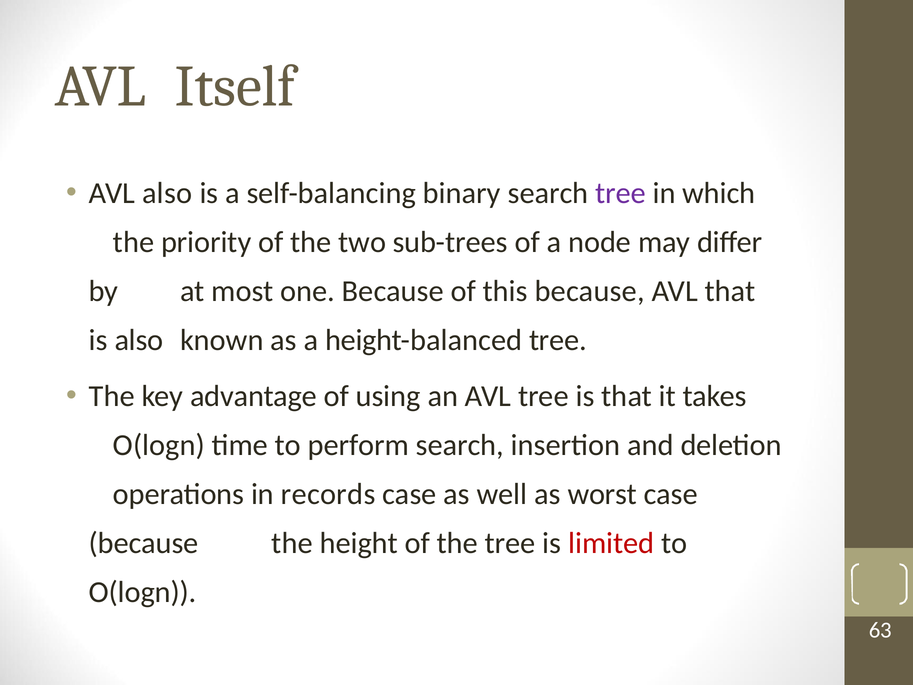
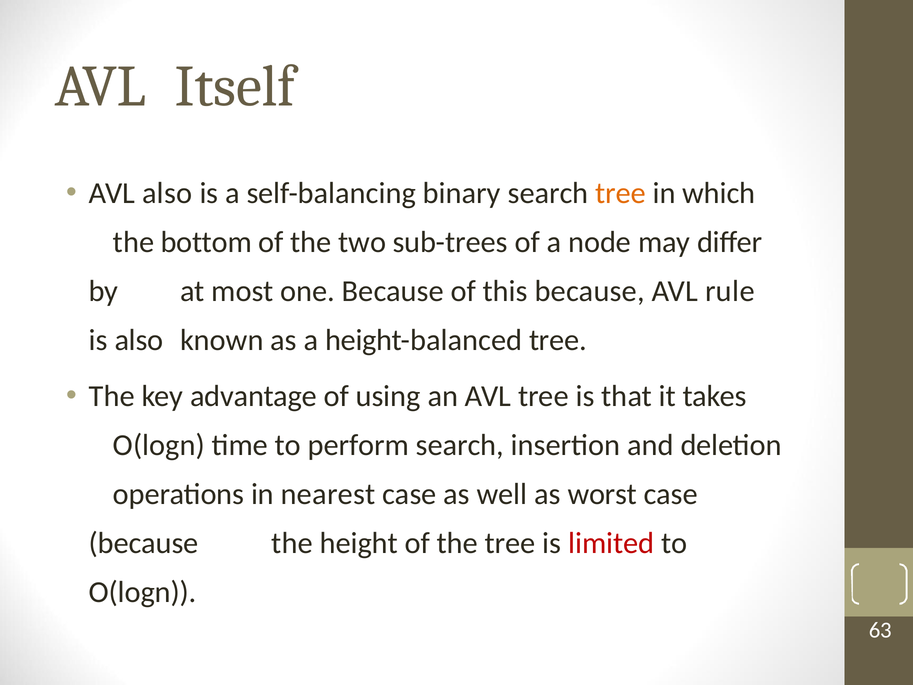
tree colour: purple -> orange (620, 193)
priority: priority -> bottom (206, 242)
AVL that: that -> rule (730, 291)
records: records -> nearest (328, 494)
